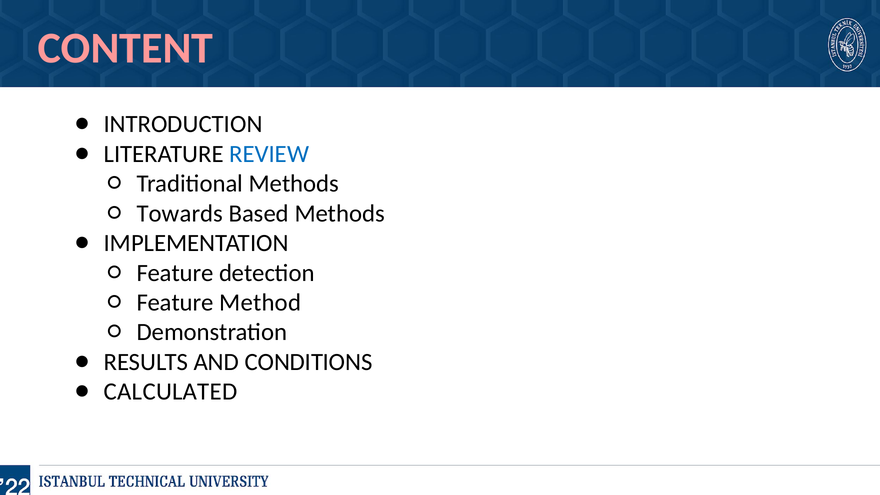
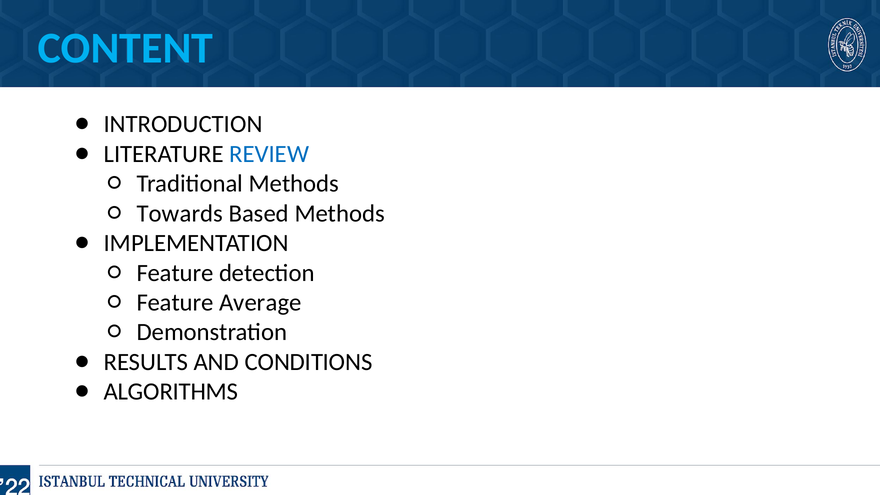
CONTENT colour: pink -> light blue (125, 48)
Method: Method -> Average (260, 303)
CALCULATED: CALCULATED -> ALGORITHMS (171, 392)
